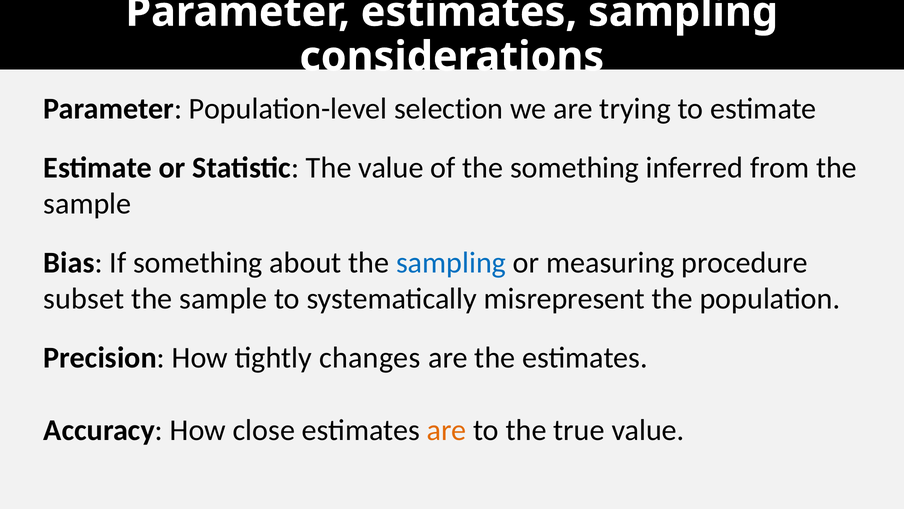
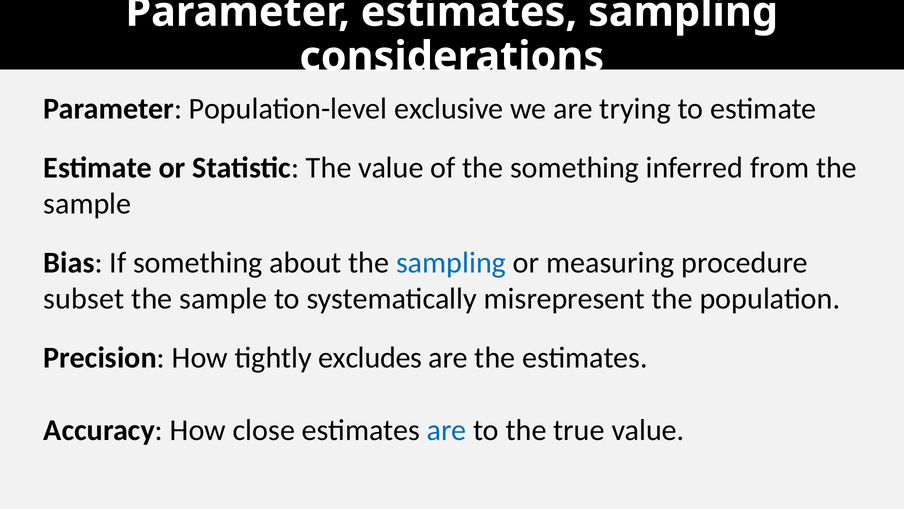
selection: selection -> exclusive (449, 109)
changes: changes -> excludes (370, 357)
are colour: orange -> blue (447, 430)
